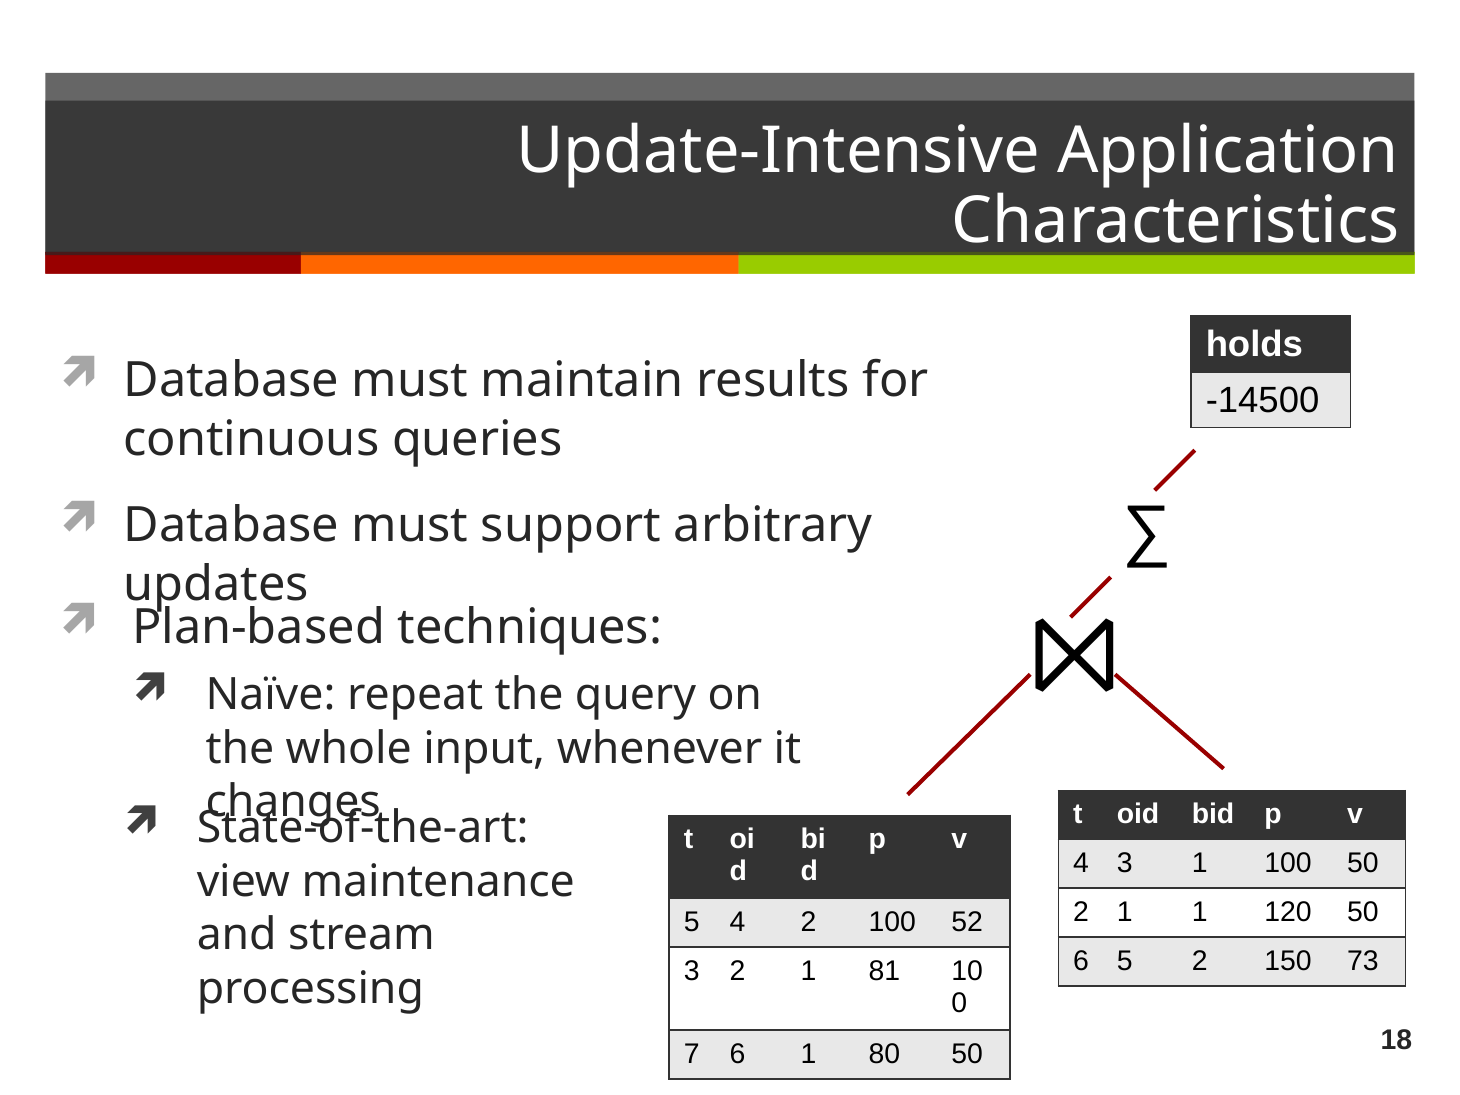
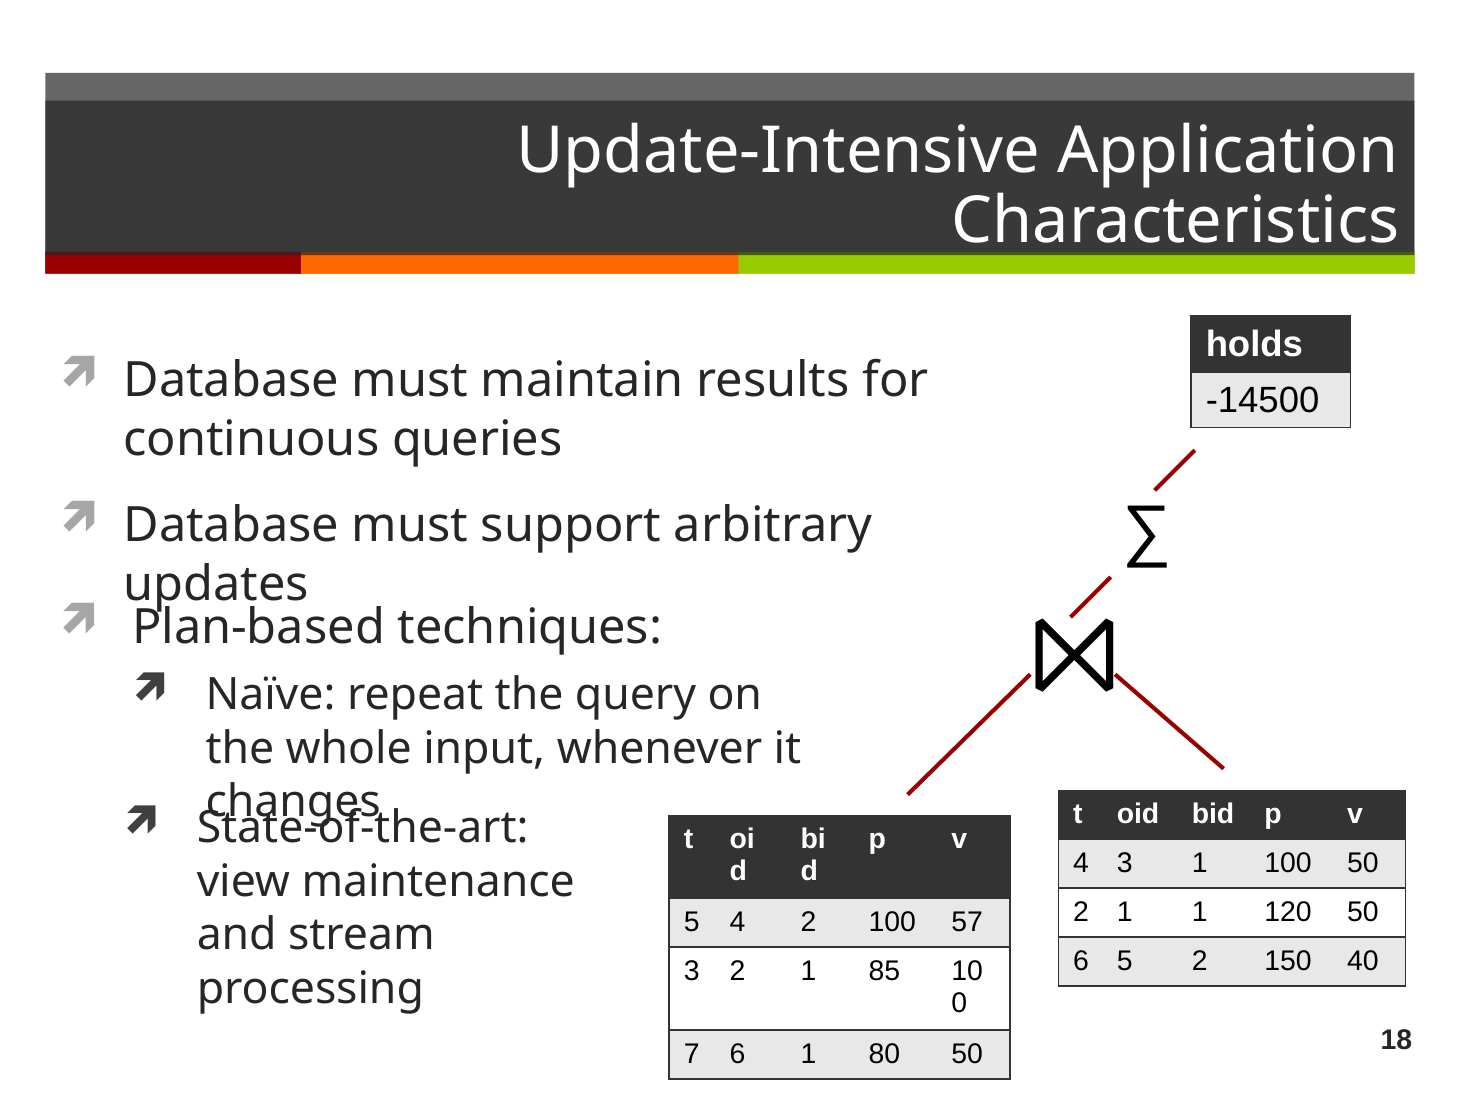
52: 52 -> 57 (967, 922)
73: 73 -> 40 (1363, 961)
81: 81 -> 85 (884, 971)
